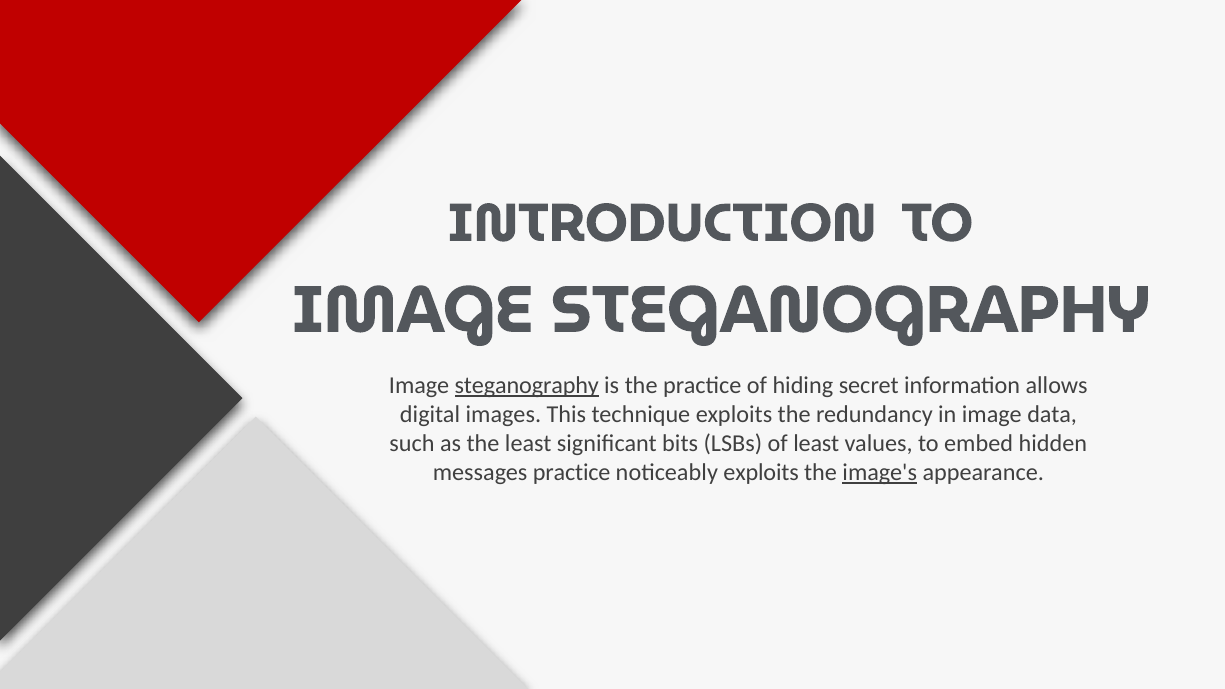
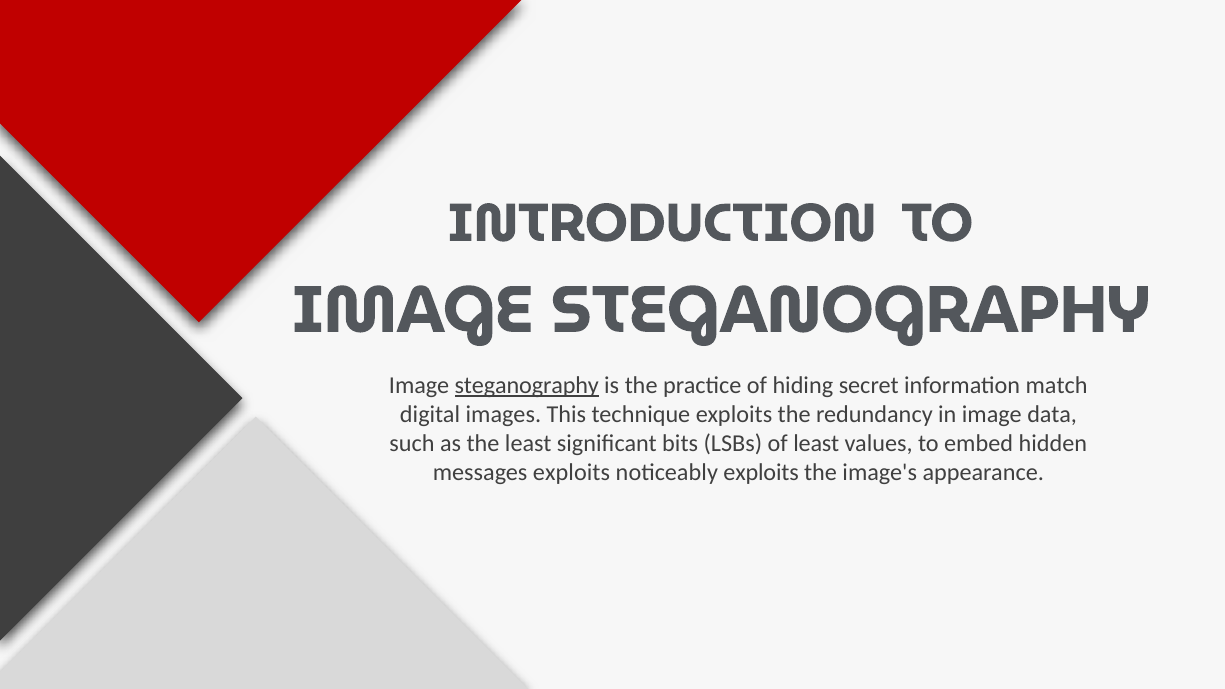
allows: allows -> match (1057, 386)
messages practice: practice -> exploits (572, 473)
image's underline: present -> none (880, 473)
